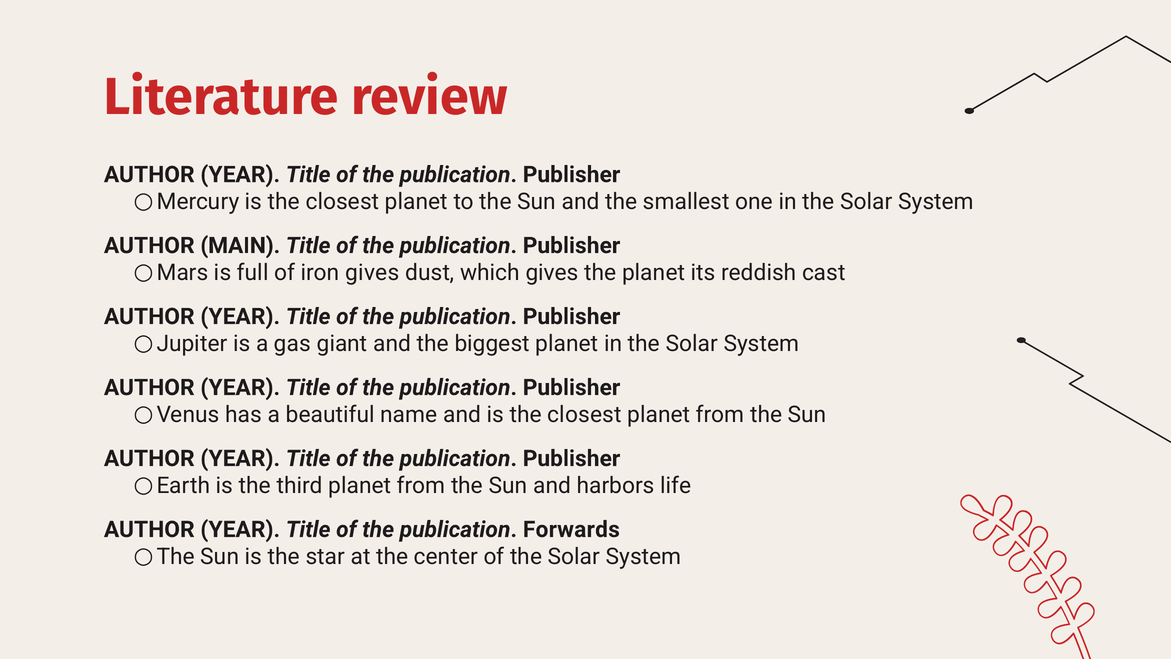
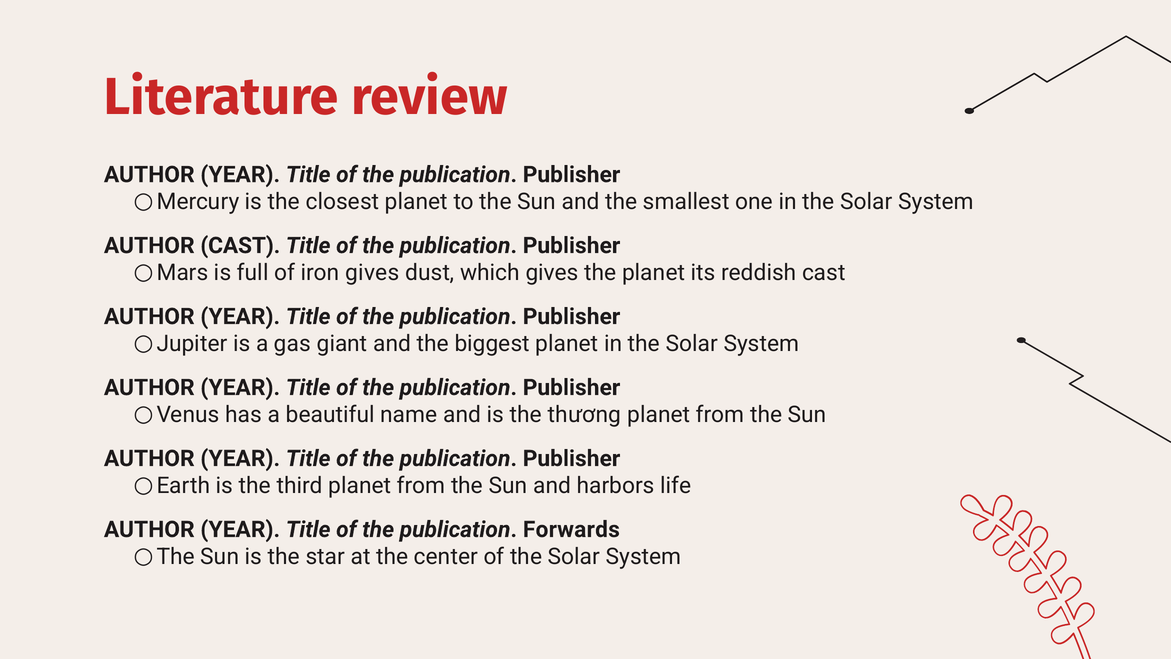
AUTHOR MAIN: MAIN -> CAST (240, 245)
and is the closest: closest -> thương (584, 415)
